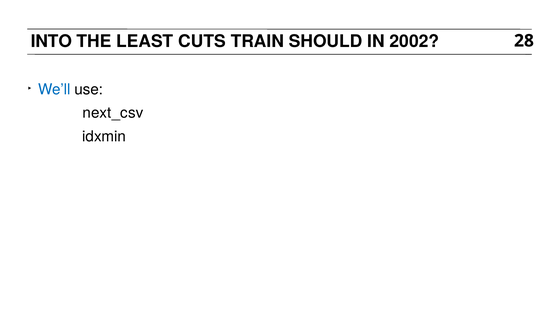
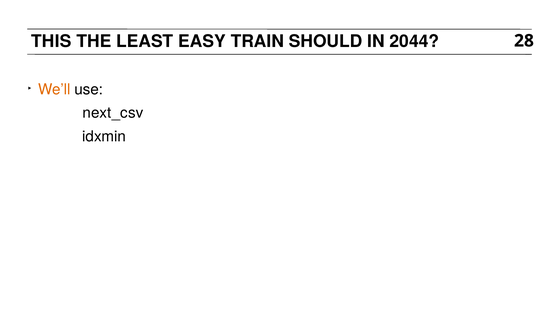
INTO: INTO -> THIS (51, 41)
CUTS: CUTS -> EASY (202, 41)
2002: 2002 -> 2044 (414, 41)
We’ll colour: blue -> orange (54, 89)
